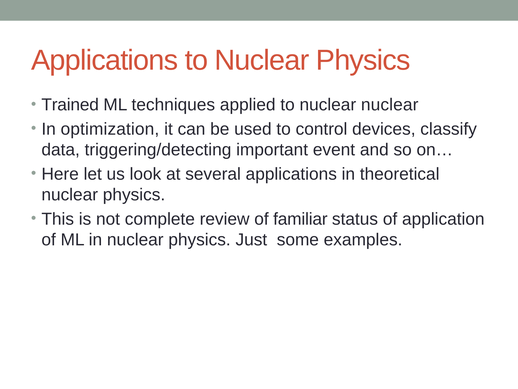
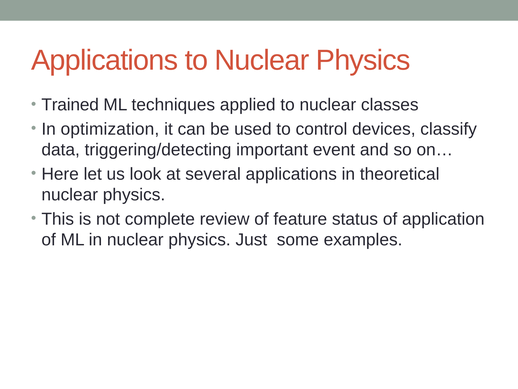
nuclear nuclear: nuclear -> classes (390, 105)
familiar: familiar -> feature (300, 219)
